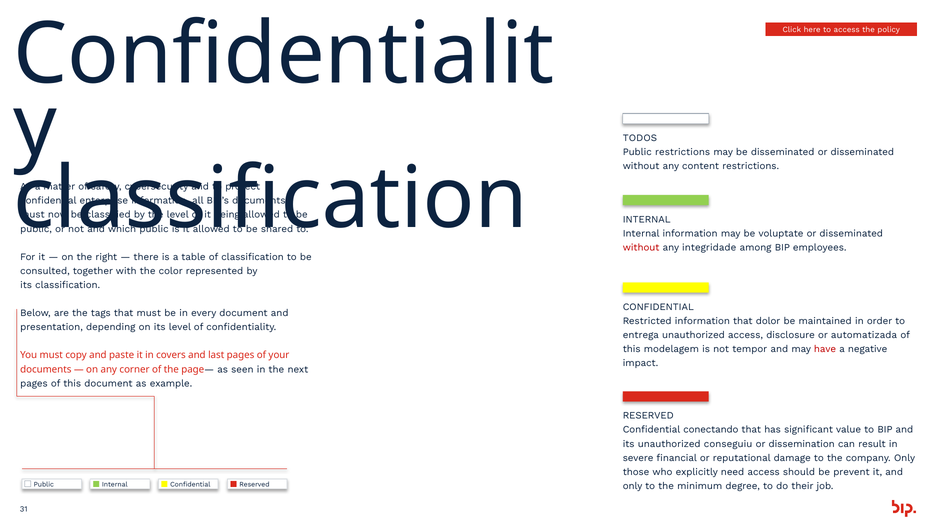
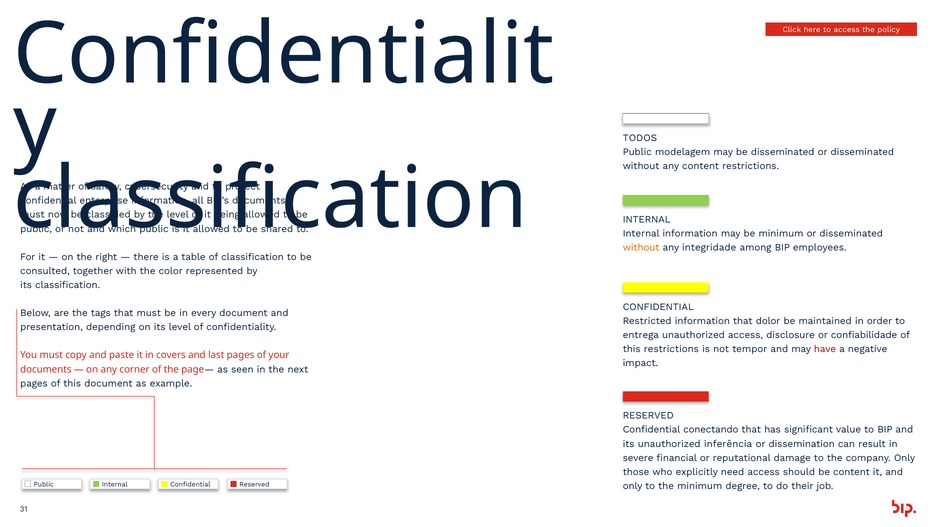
Public restrictions: restrictions -> modelagem (683, 152)
be voluptate: voluptate -> minimum (781, 233)
without colour: red -> orange (641, 247)
automatizada: automatizada -> confiabilidade (864, 335)
this modelagem: modelagem -> restrictions (671, 349)
conseguiu: conseguiu -> inferência (728, 443)
be prevent: prevent -> content (851, 471)
